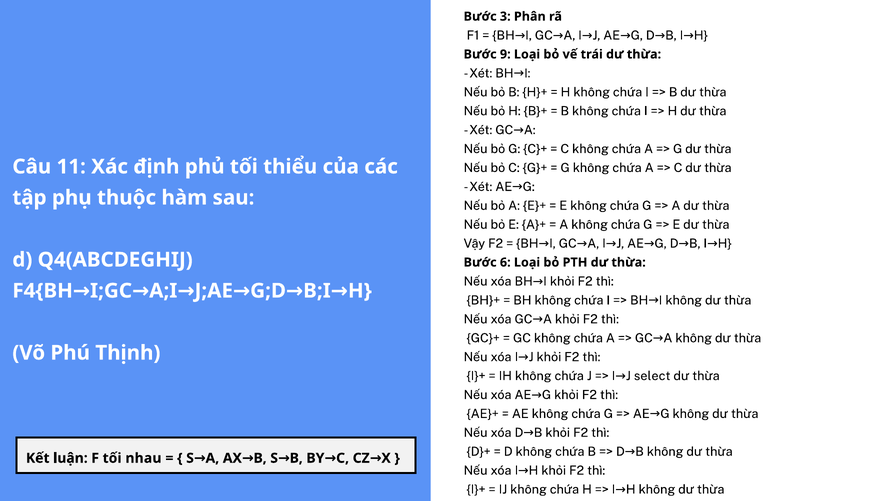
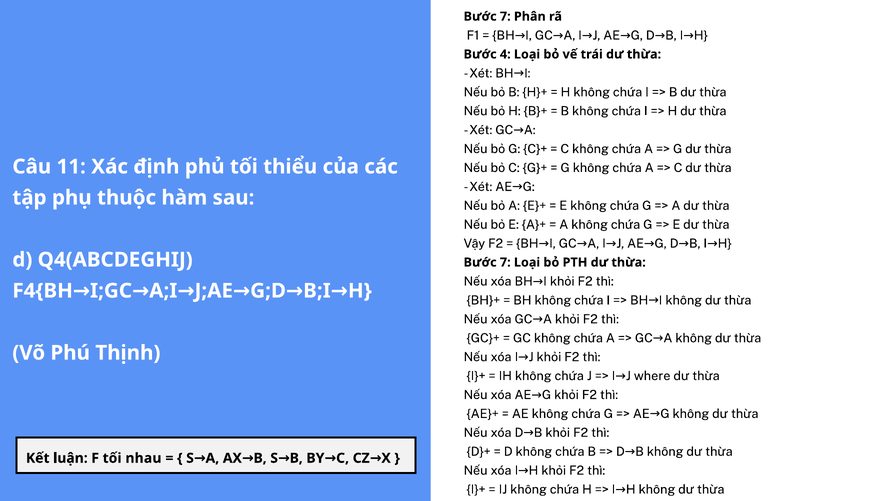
3: 3 -> 7 (505, 16)
9: 9 -> 4 (505, 54)
6: 6 -> 7 (505, 263)
select: select -> where (652, 376)
